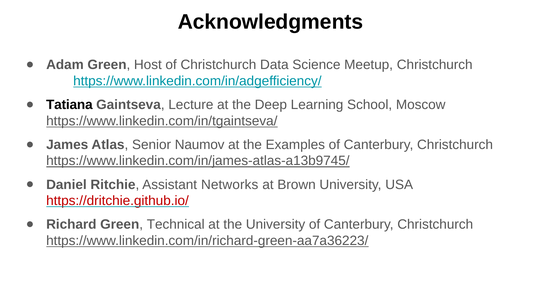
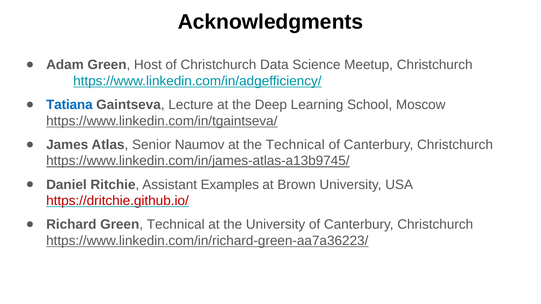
Tatiana colour: black -> blue (69, 105)
the Examples: Examples -> Technical (295, 145)
Networks: Networks -> Examples (230, 185)
